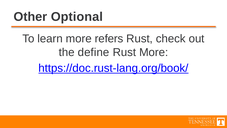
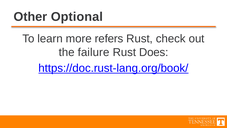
define: define -> failure (94, 52)
Rust More: More -> Does (154, 52)
